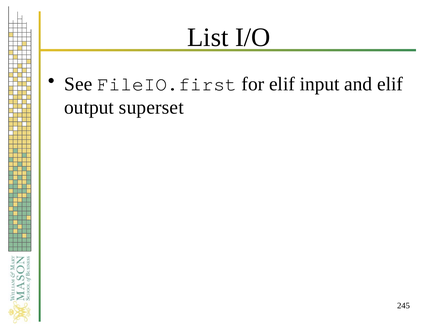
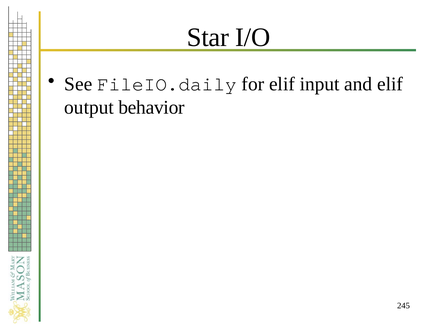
List: List -> Star (208, 37)
FileIO.first: FileIO.first -> FileIO.daily (167, 84)
superset: superset -> behavior (152, 107)
